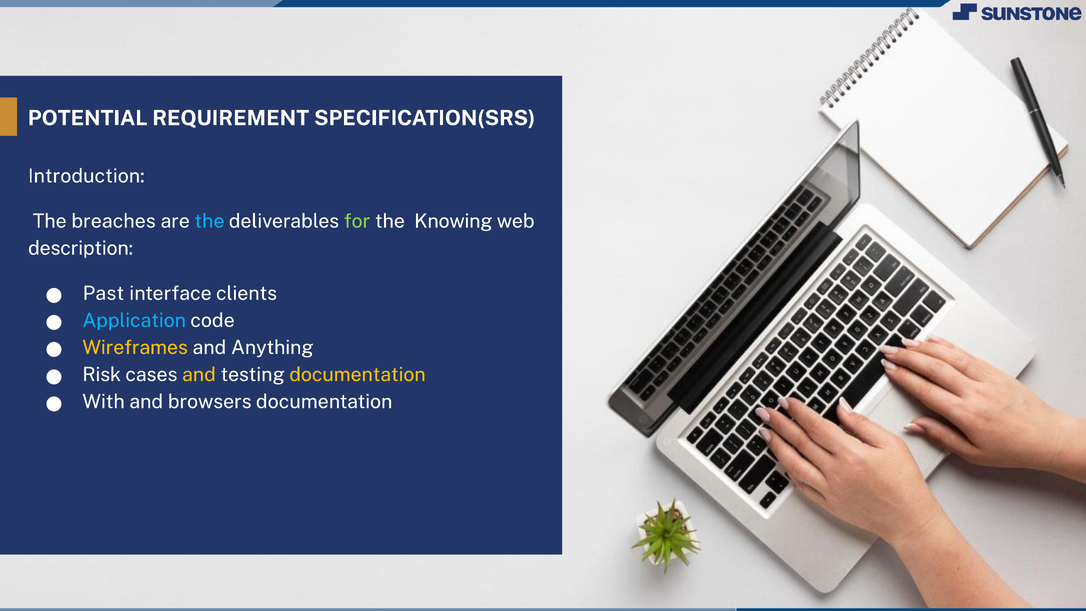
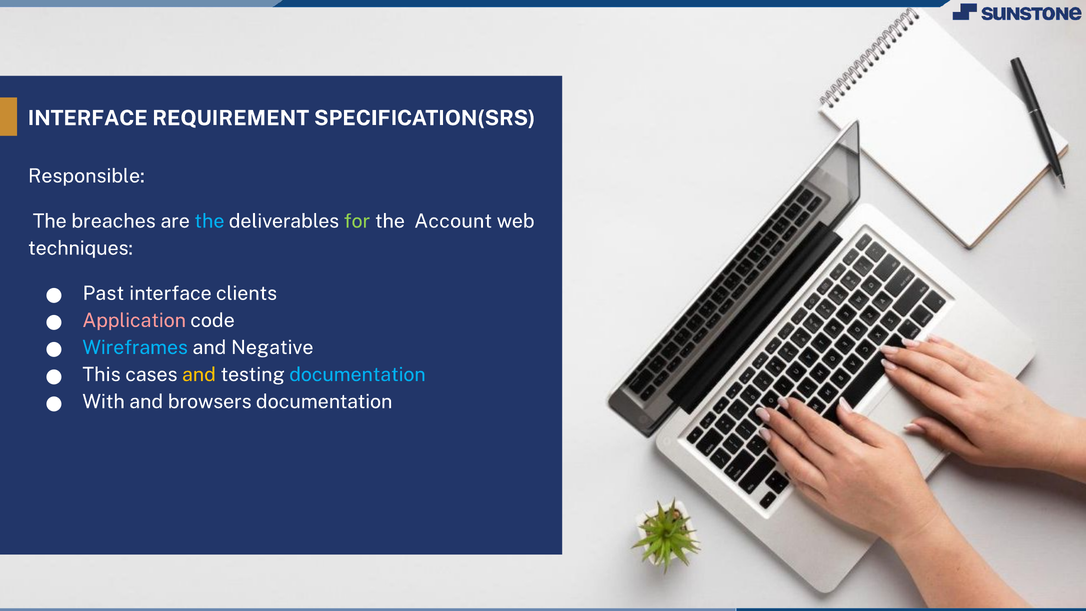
POTENTIAL: POTENTIAL -> INTERFACE (88, 118)
Introduction: Introduction -> Responsible (86, 176)
Knowing: Knowing -> Account (453, 221)
description: description -> techniques (80, 248)
Application colour: light blue -> pink (134, 320)
Wireframes colour: yellow -> light blue (135, 347)
Anything: Anything -> Negative (272, 347)
Risk: Risk -> This (101, 375)
documentation colour: yellow -> light blue (357, 375)
